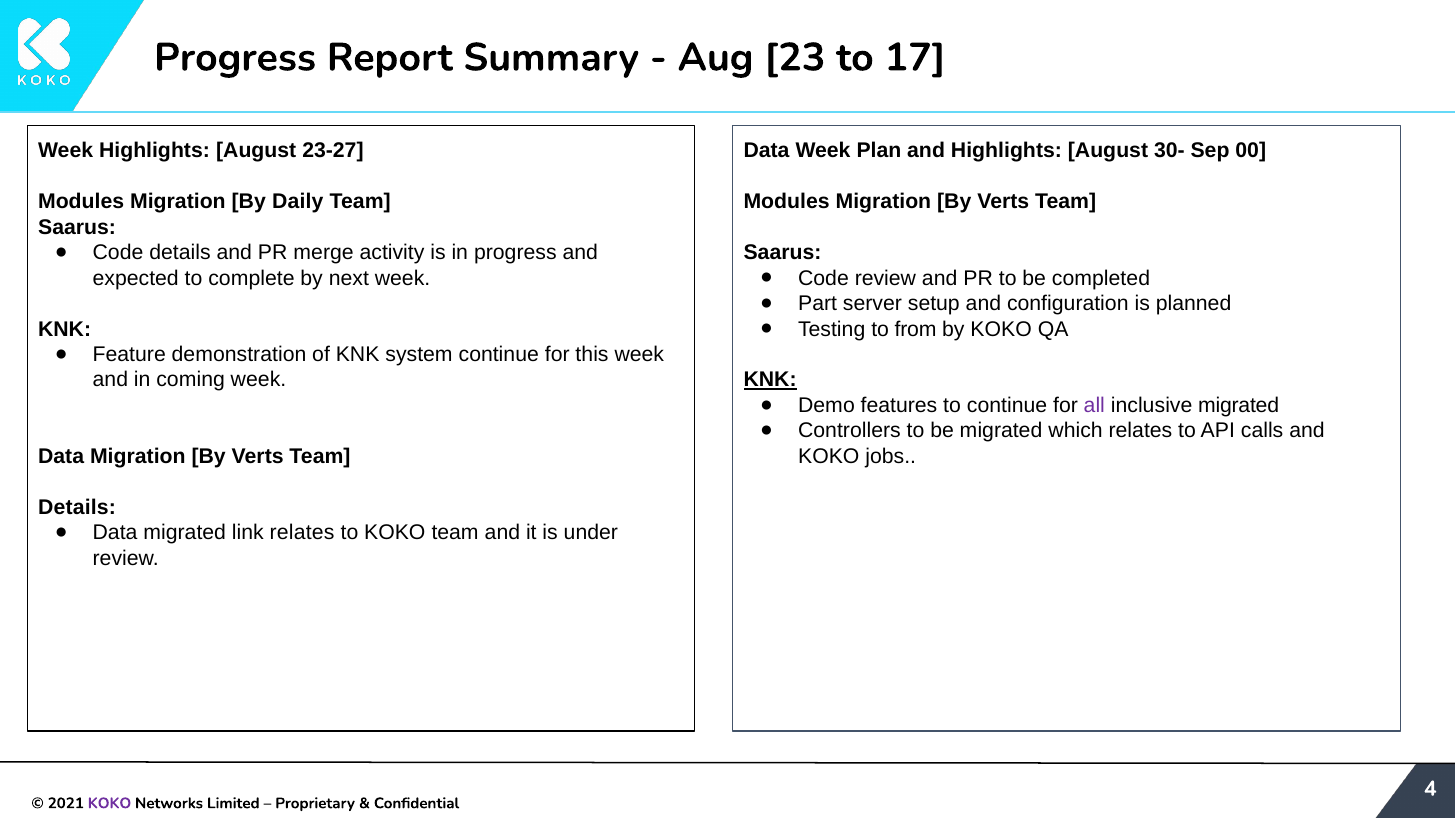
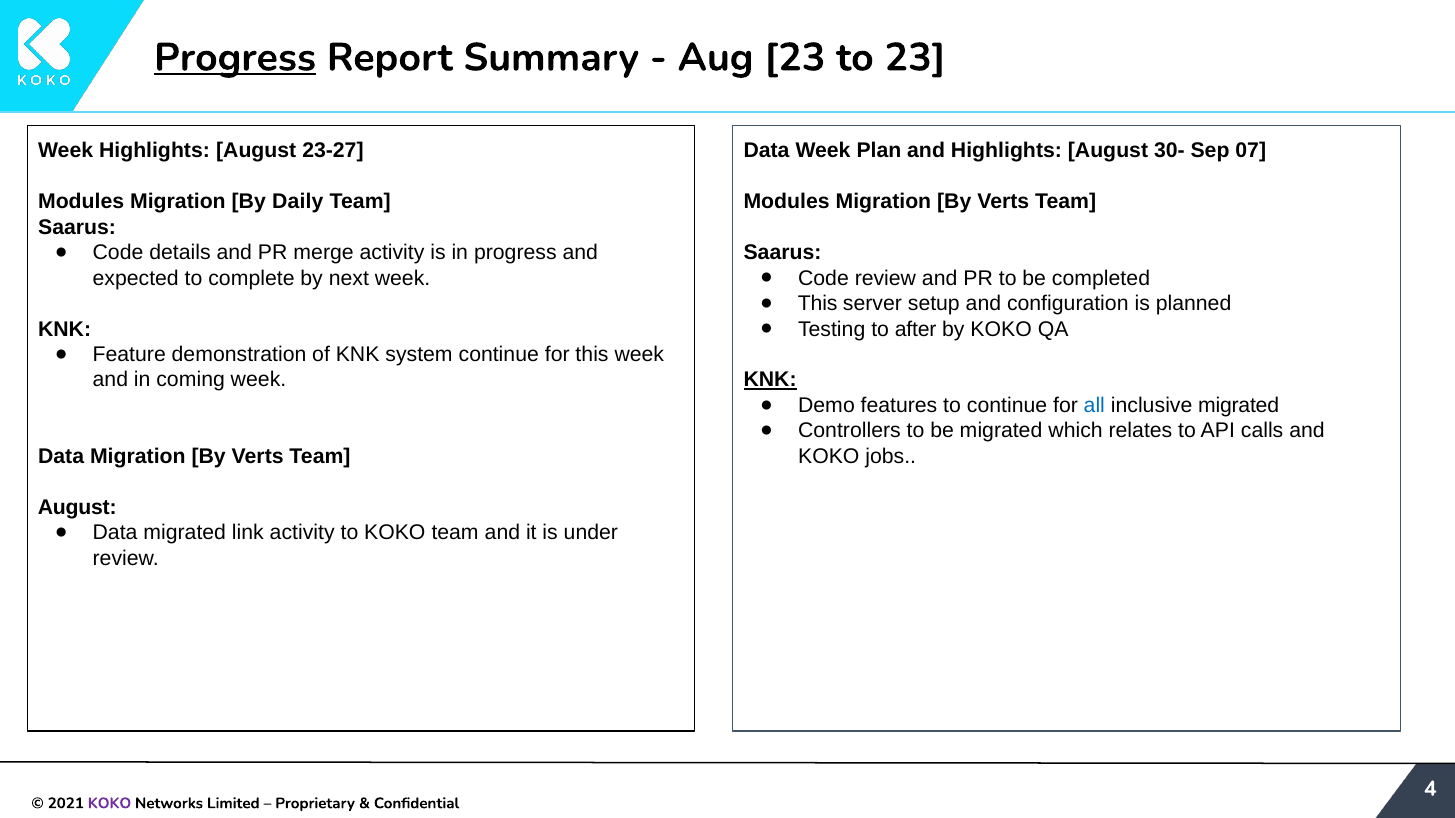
Progress underline: none -> present (235, 57)
to 17: 17 -> 23 (915, 57)
00: 00 -> 07 (1251, 151)
Part: Part -> This (818, 304)
from: from -> after (916, 329)
all colour: purple -> blue (1094, 406)
Details: Details -> August (77, 508)
link relates: relates -> activity (302, 533)
